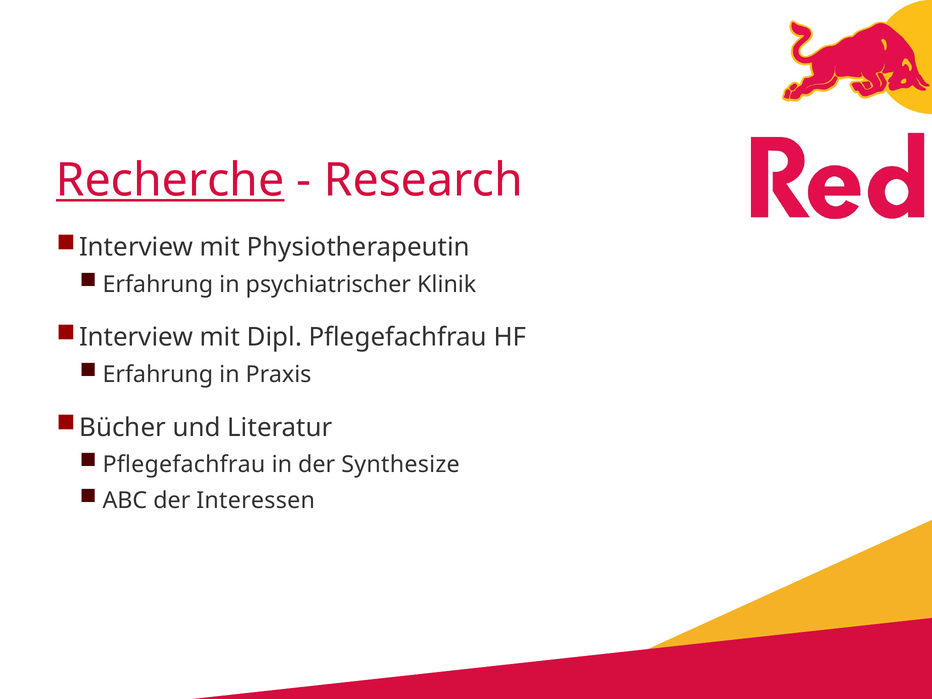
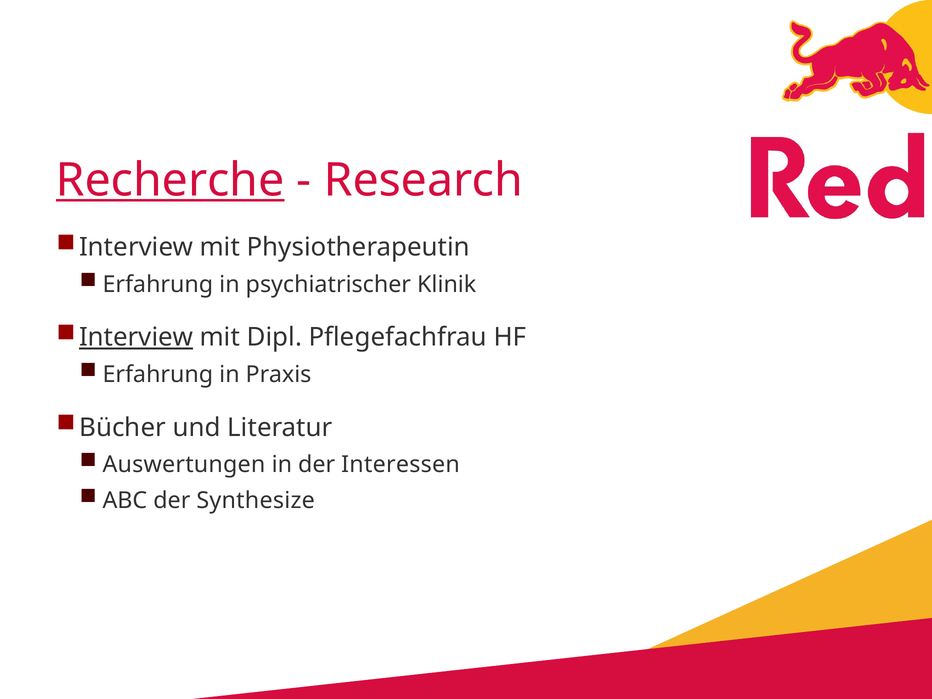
Interview underline: none -> present (136, 337)
Pflegefachfrau: Pflegefachfrau -> Auswertungen (184, 465)
Synthesize: Synthesize -> Interessen (401, 465)
Interessen: Interessen -> Synthesize (256, 500)
